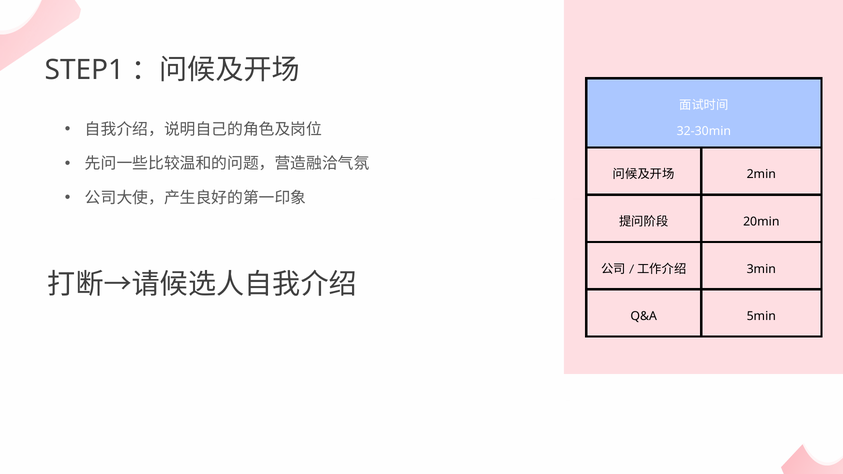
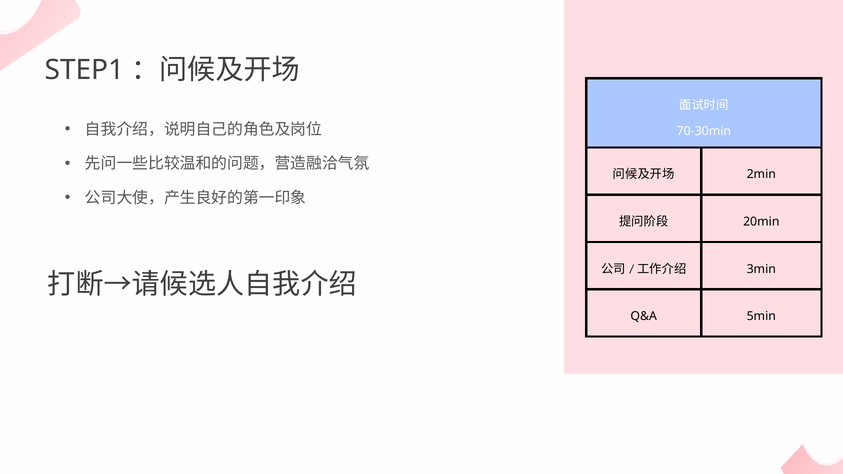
32-30min: 32-30min -> 70-30min (704, 131)
